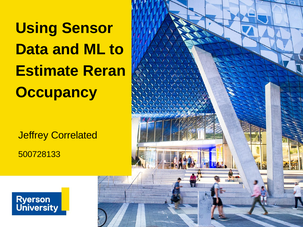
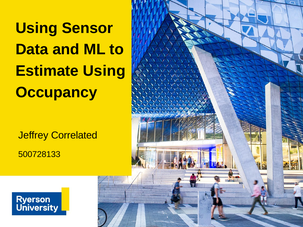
Estimate Reran: Reran -> Using (104, 71)
